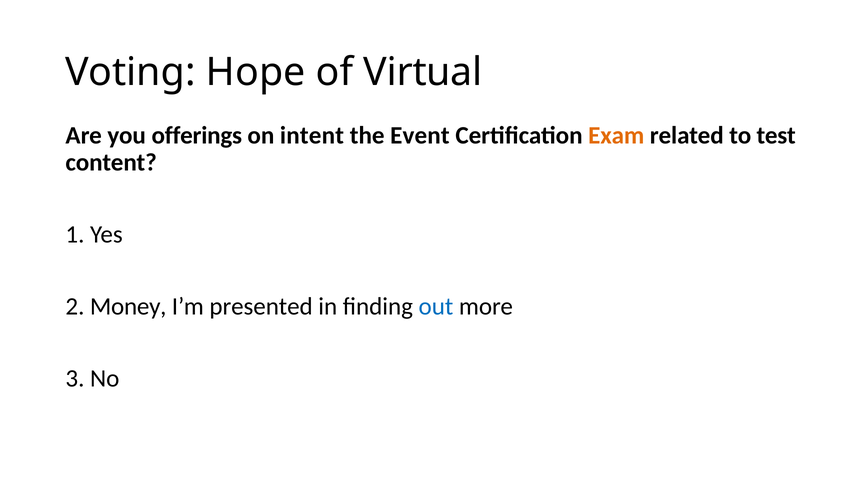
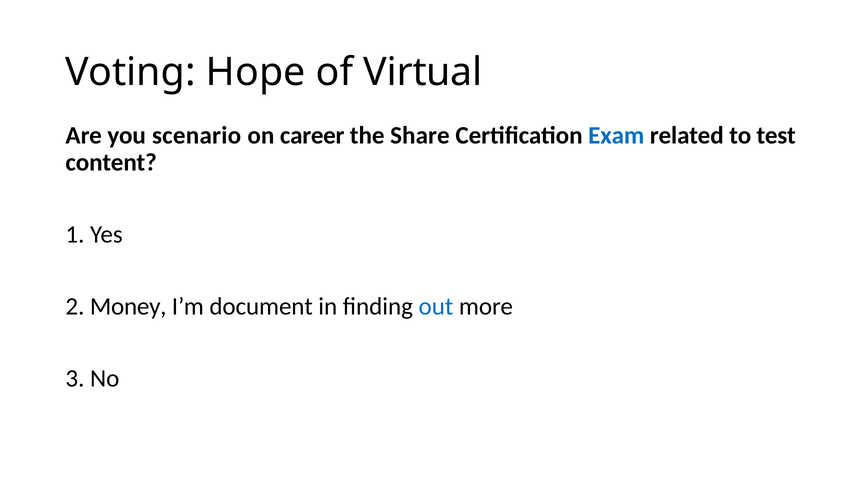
offerings: offerings -> scenario (197, 136)
intent: intent -> career (312, 136)
Event: Event -> Share (420, 136)
Exam colour: orange -> blue (616, 136)
presented: presented -> document (261, 306)
